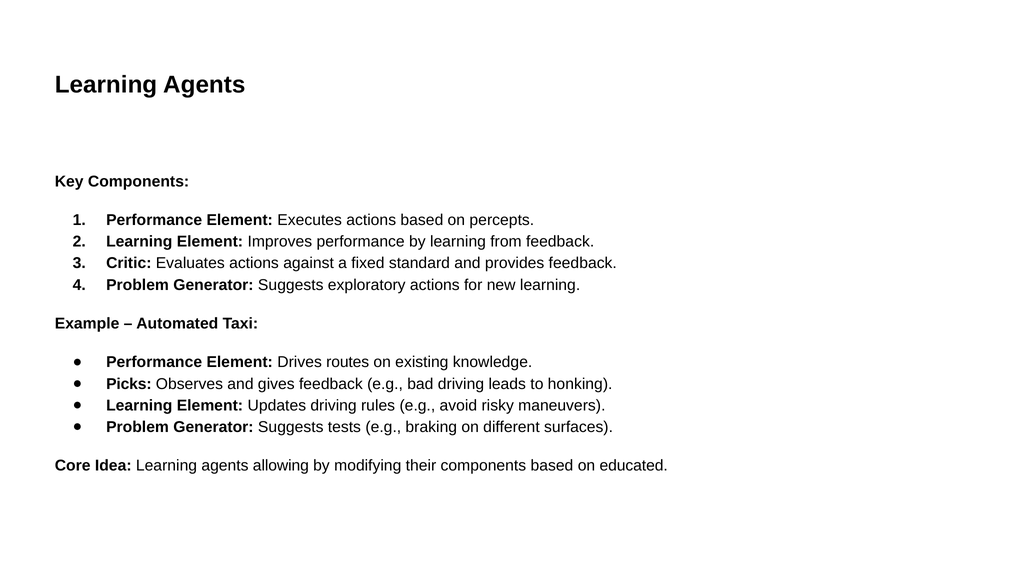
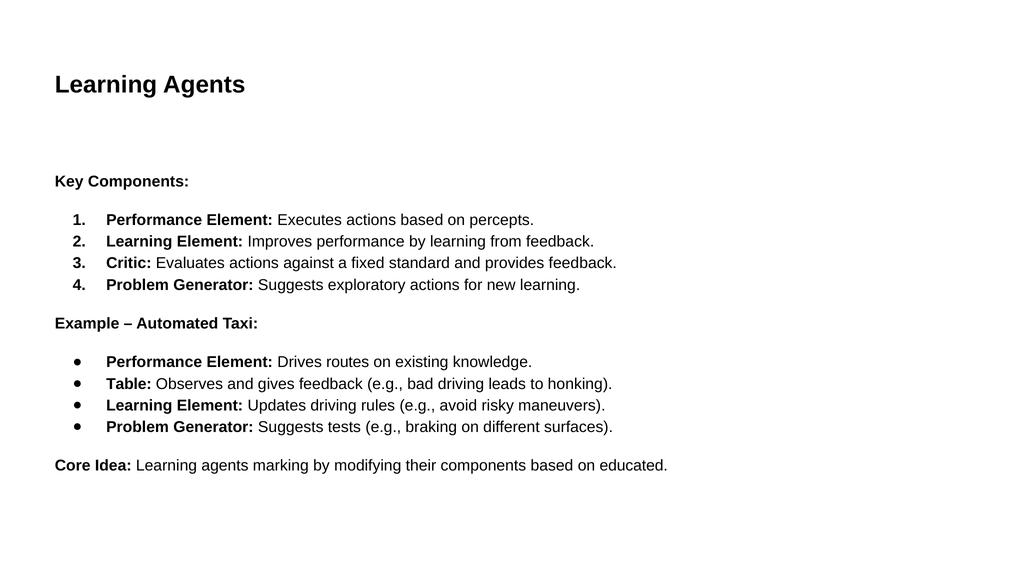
Picks: Picks -> Table (129, 384)
allowing: allowing -> marking (281, 466)
